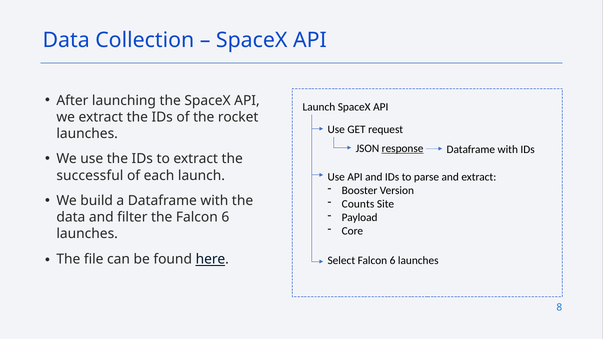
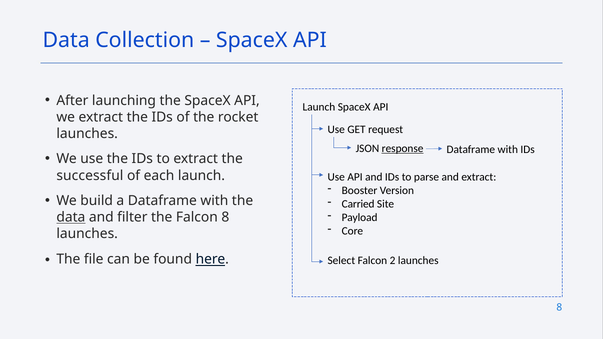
Counts: Counts -> Carried (358, 204)
data underline: none -> present (71, 217)
the Falcon 6: 6 -> 8 (225, 217)
Select Falcon 6: 6 -> 2 (393, 261)
